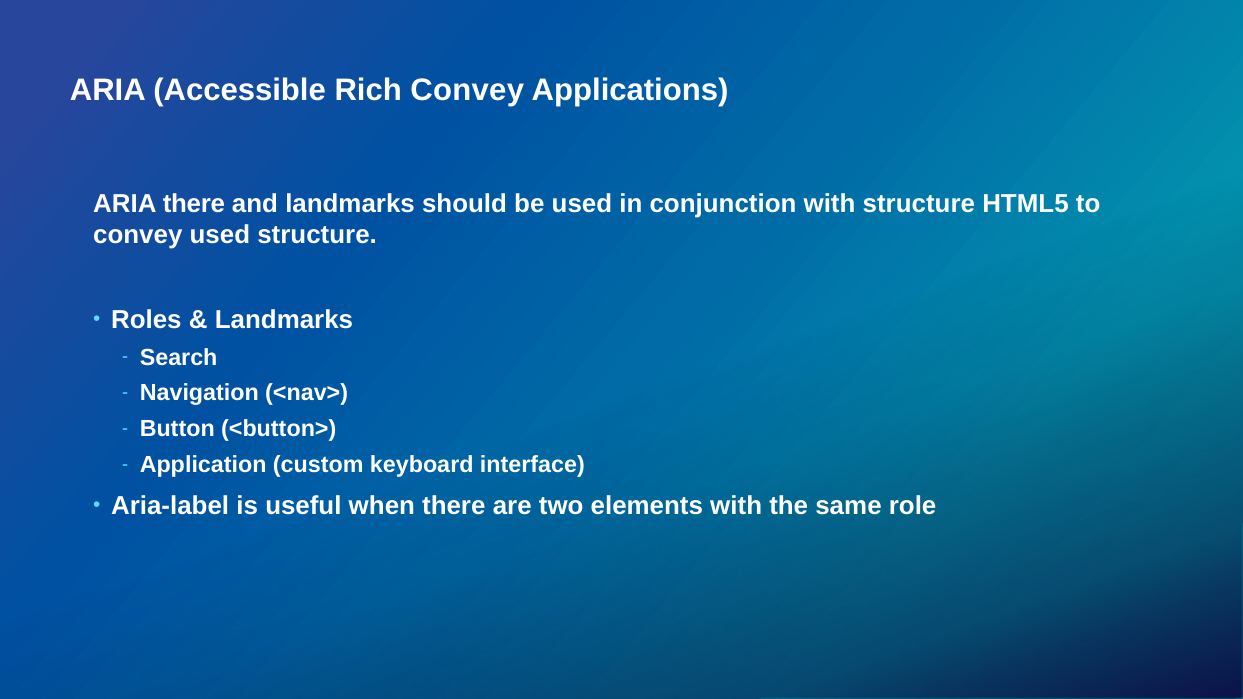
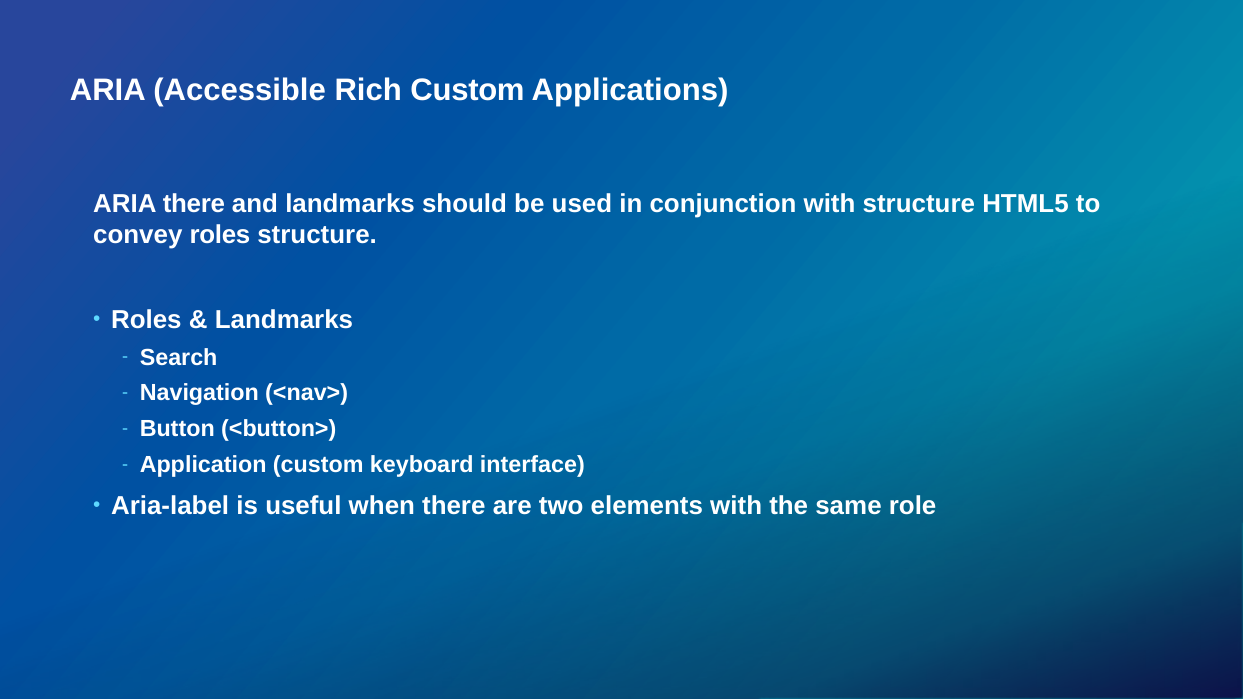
Rich Convey: Convey -> Custom (468, 90)
convey used: used -> roles (220, 235)
